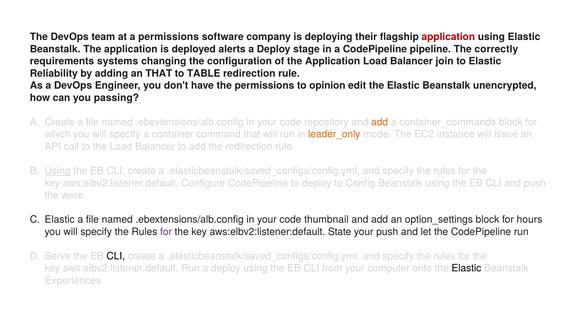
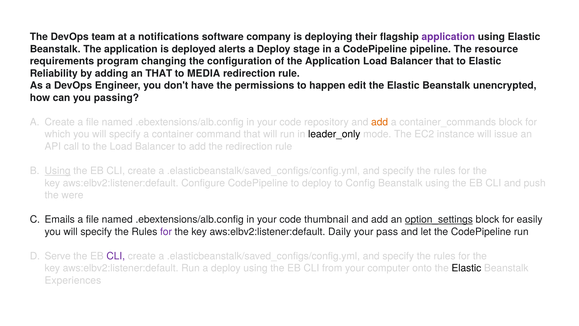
a permissions: permissions -> notifications (169, 37)
application colour: red -> purple (448, 37)
correctly: correctly -> resource (496, 49)
systems: systems -> program (118, 61)
Balancer join: join -> that (445, 61)
TABLE: TABLE -> MEDIA (204, 73)
opinion: opinion -> happen (327, 85)
leader_only colour: orange -> black (334, 134)
Elastic: Elastic -> Emails (60, 219)
option_settings underline: none -> present (439, 219)
hours: hours -> easily (530, 219)
State: State -> Daily (340, 232)
your push: push -> pass (387, 232)
CLI colour: black -> purple (116, 256)
